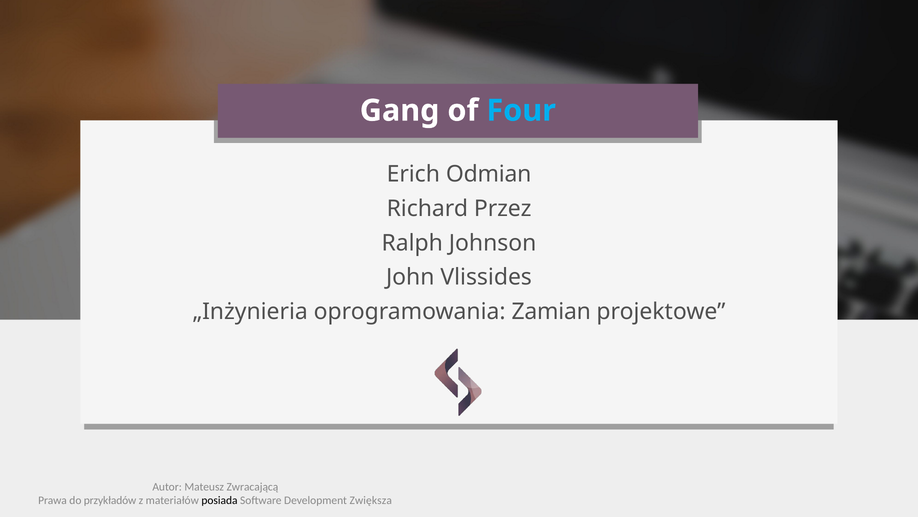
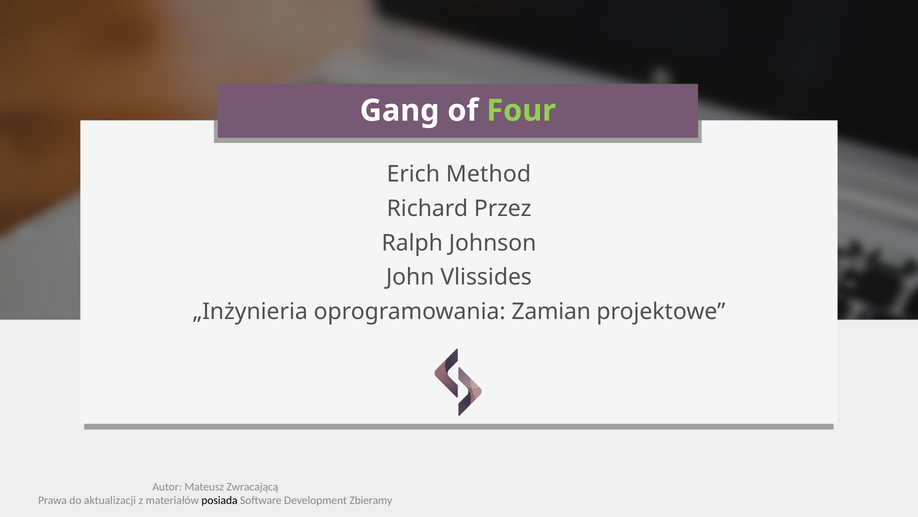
Four colour: light blue -> light green (521, 110)
Odmian: Odmian -> Method (489, 174)
przykładów: przykładów -> aktualizacji (110, 500)
Zwiększa: Zwiększa -> Zbieramy (371, 500)
